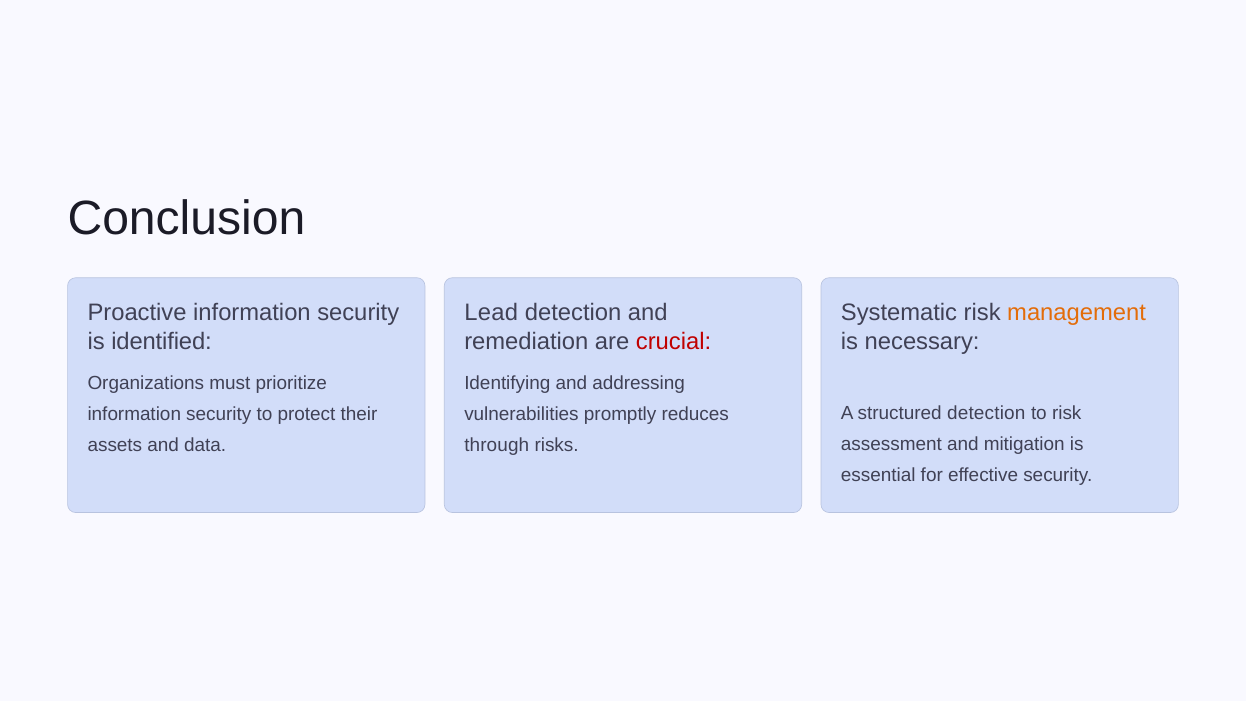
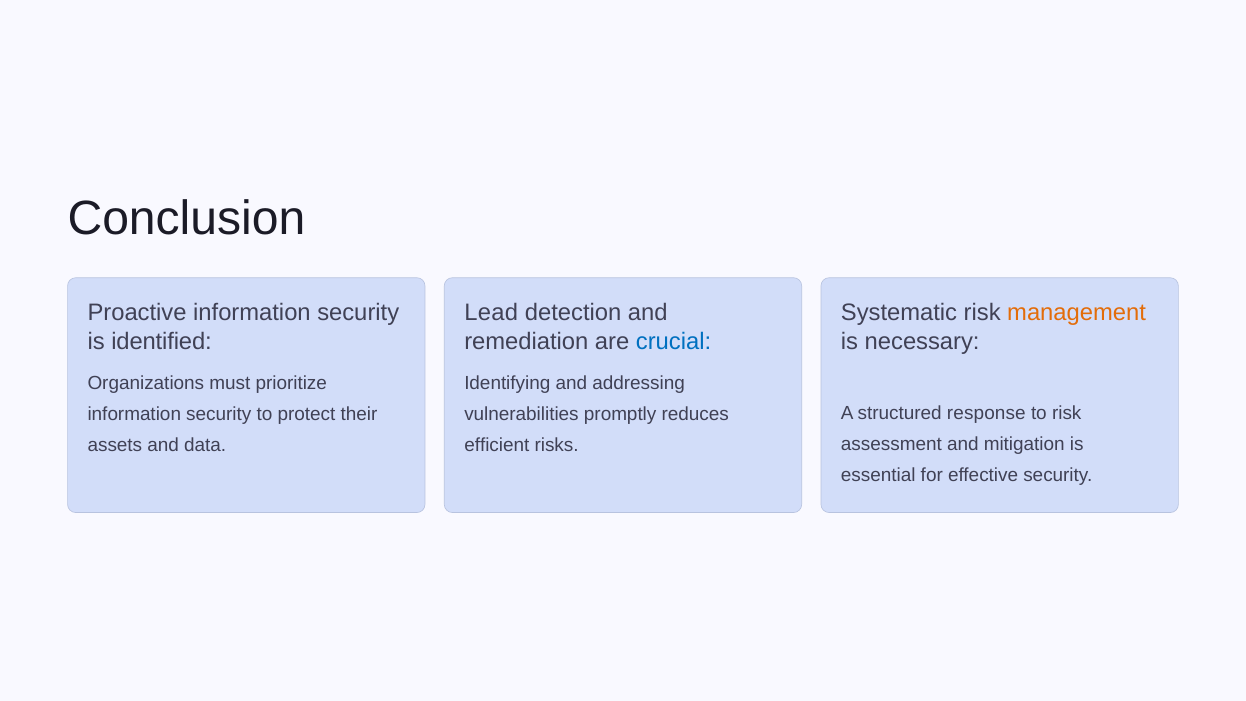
crucial colour: red -> blue (674, 342)
structured detection: detection -> response (986, 413)
through: through -> efficient (497, 445)
